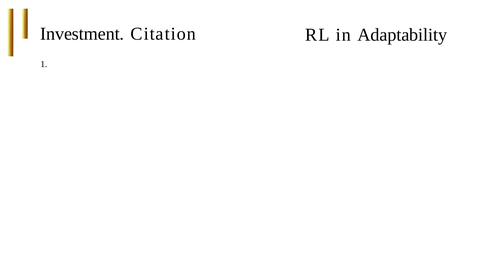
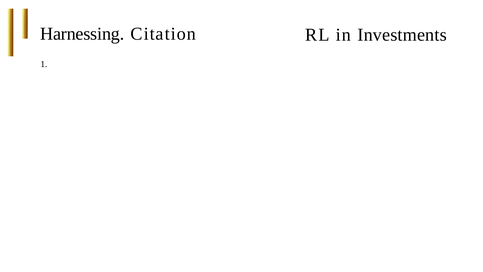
Investment: Investment -> Harnessing (82, 34)
Adaptability: Adaptability -> Investments (402, 35)
